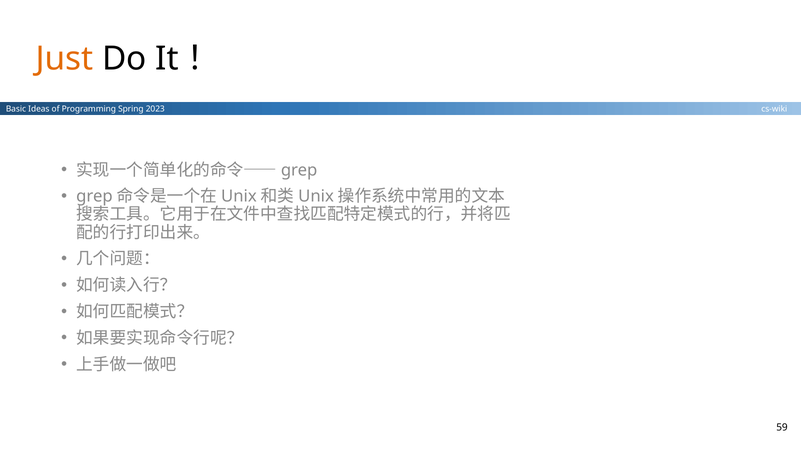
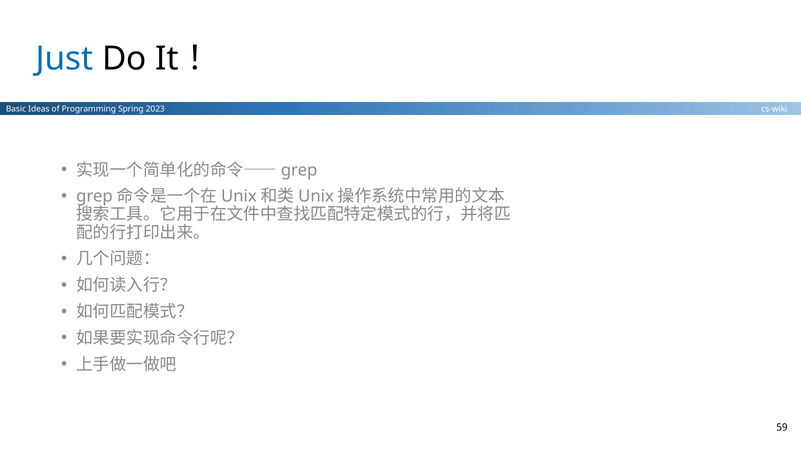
Just colour: orange -> blue (65, 59)
